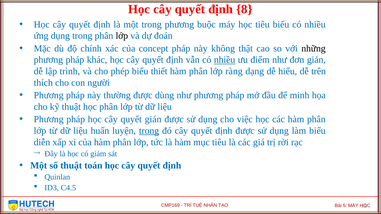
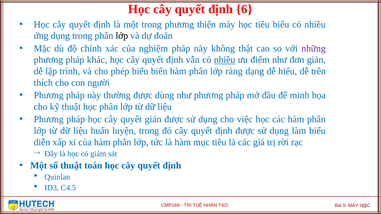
8: 8 -> 6 (244, 9)
buộc: buộc -> thiện (207, 24)
concept: concept -> nghiệm (153, 49)
những colour: black -> purple (313, 49)
thiết: thiết -> biển (159, 71)
trong underline: present -> none (149, 131)
